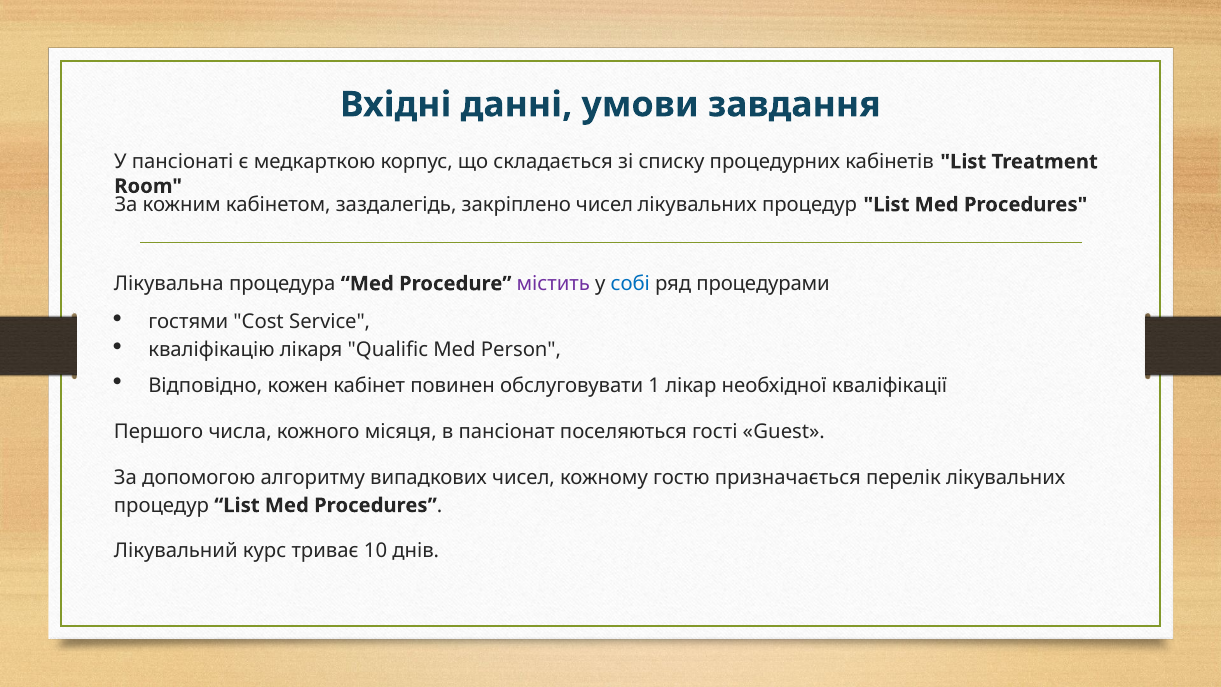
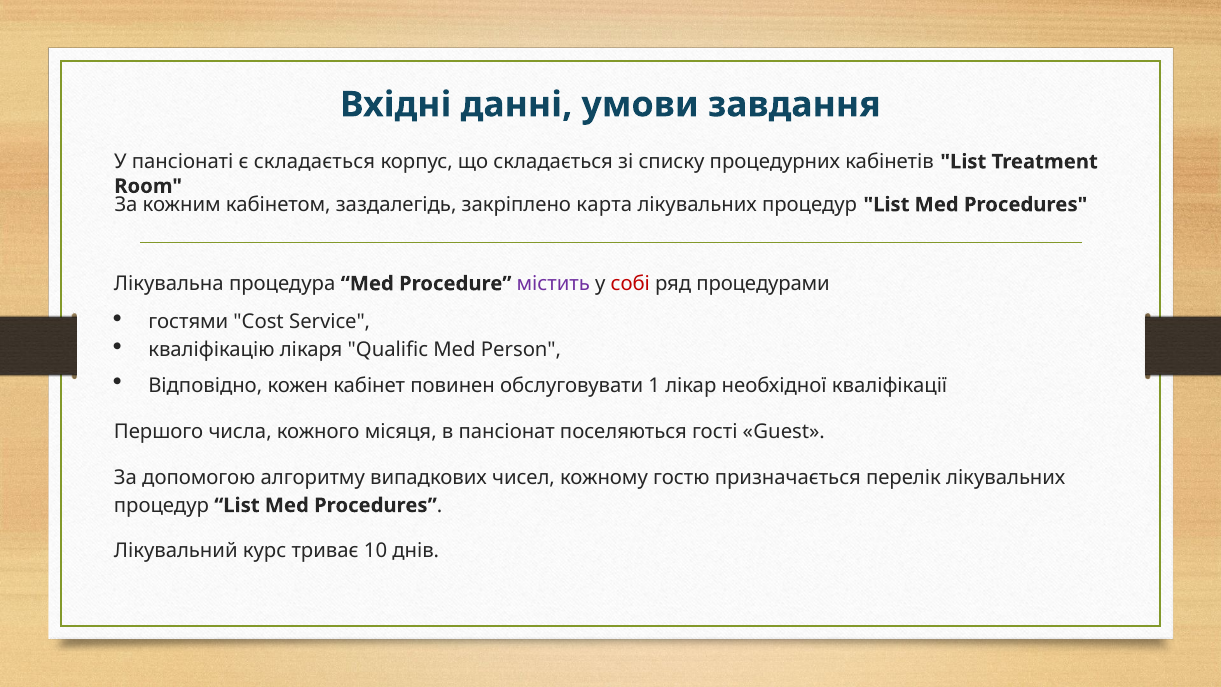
є медкарткою: медкарткою -> складається (314, 162)
закріплено чисел: чисел -> карта (604, 205)
собі colour: blue -> red (630, 284)
